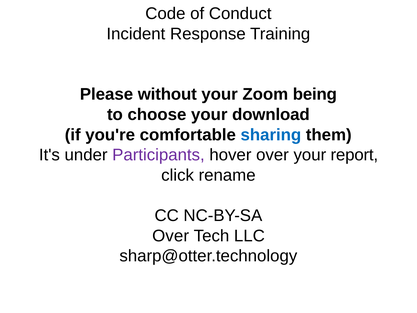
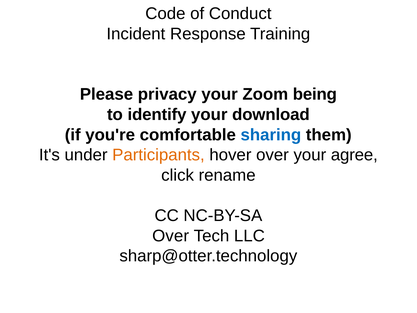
without: without -> privacy (167, 94)
choose: choose -> identify (157, 114)
Participants colour: purple -> orange (158, 155)
report: report -> agree (354, 155)
